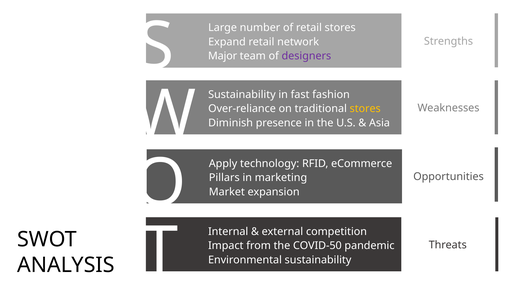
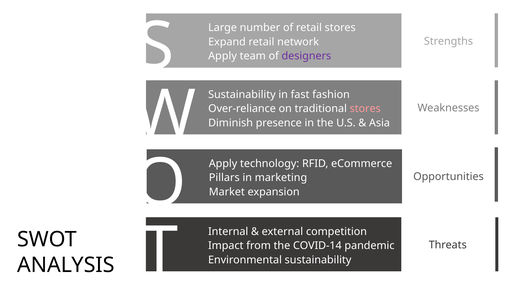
Major: Major -> Apply (223, 56)
stores colour: yellow -> pink (365, 109)
COVID-50: COVID-50 -> COVID-14 (317, 246)
